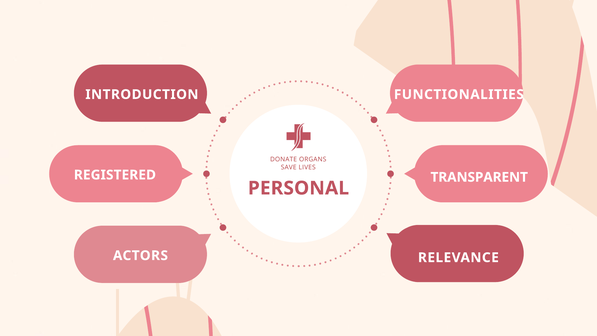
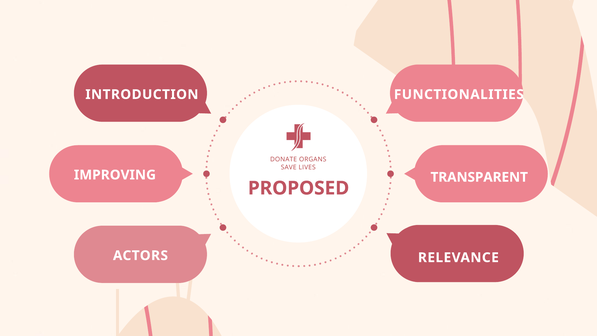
REGISTERED: REGISTERED -> IMPROVING (115, 175)
PERSONAL: PERSONAL -> PROPOSED (299, 188)
